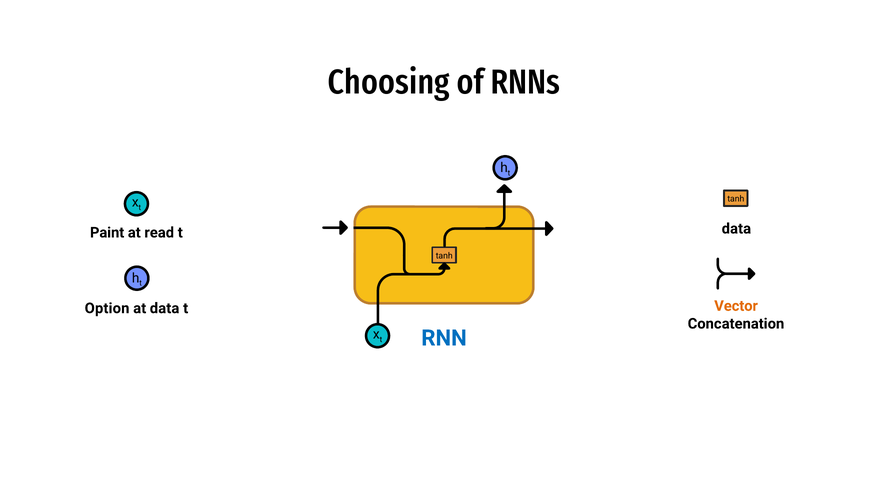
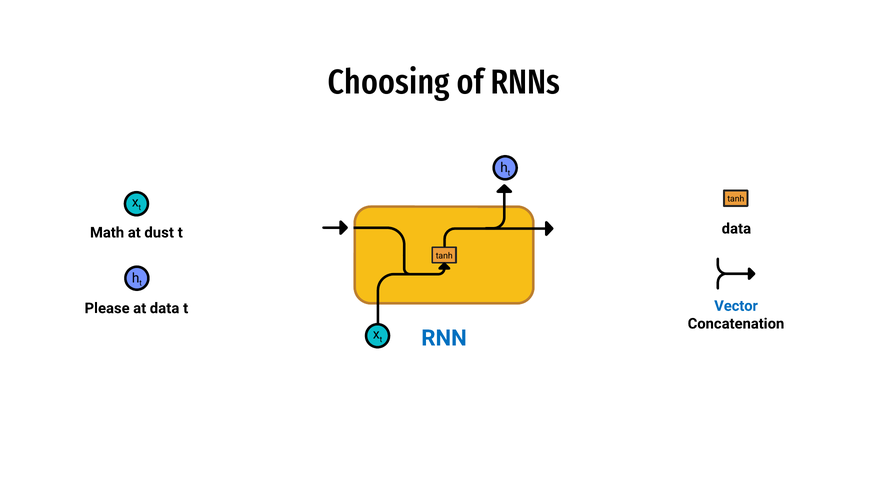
Paint: Paint -> Math (107, 232)
read: read -> dust (159, 232)
Vector colour: orange -> blue (736, 306)
Option: Option -> Please (107, 308)
